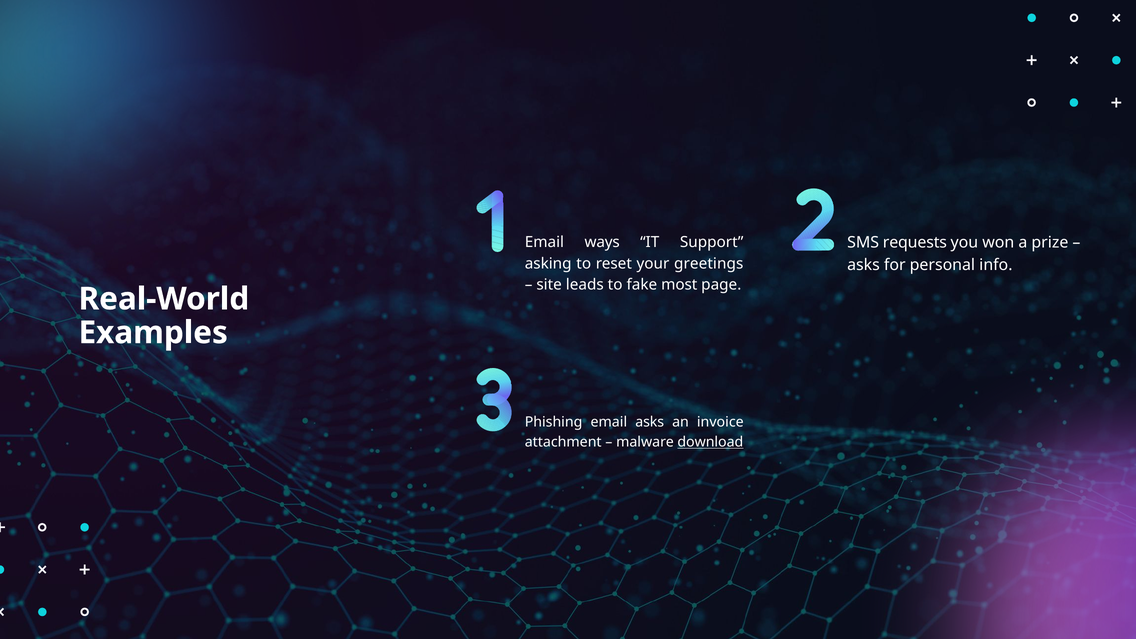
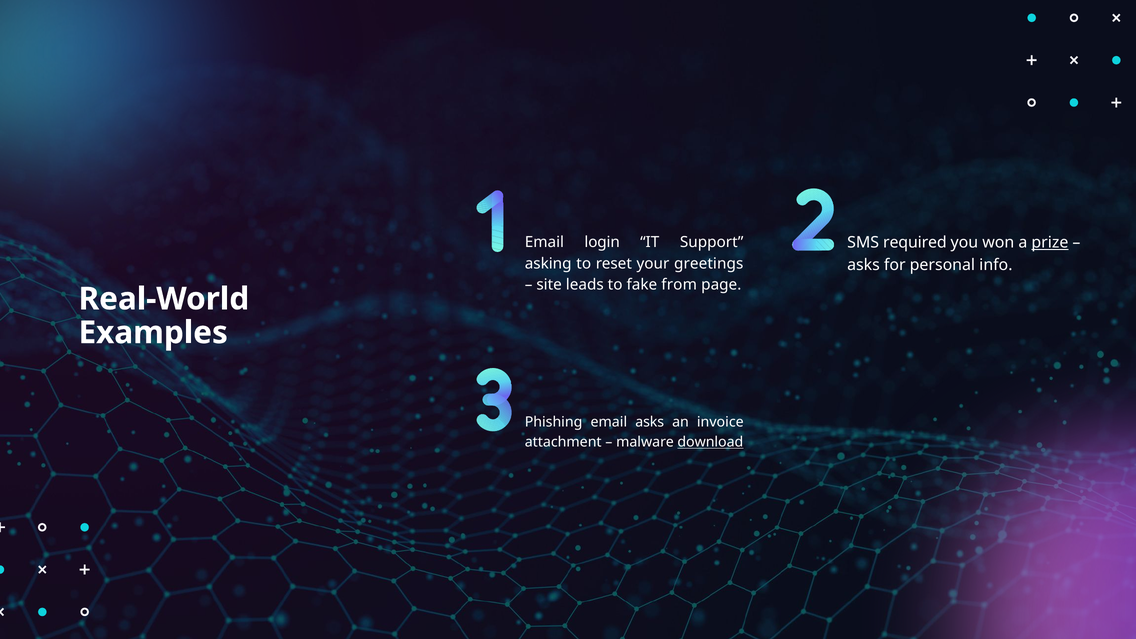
ways: ways -> login (602, 242)
requests: requests -> required (915, 242)
prize underline: none -> present (1050, 242)
most: most -> from (679, 285)
